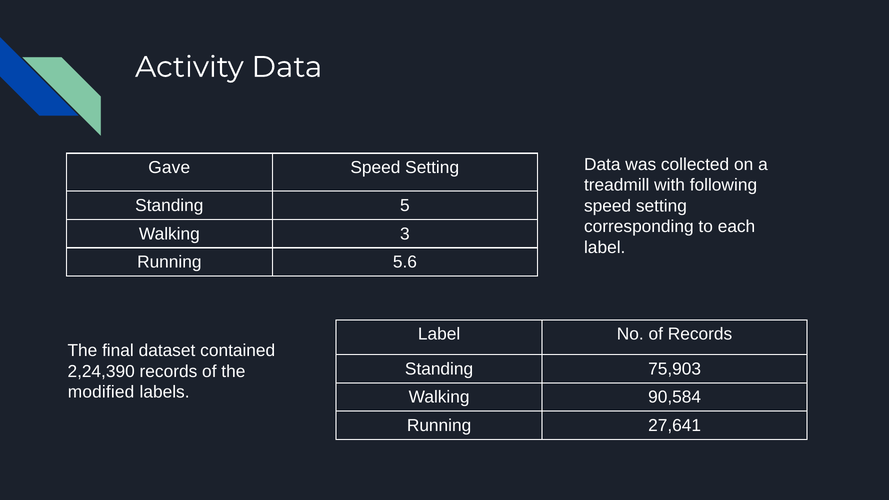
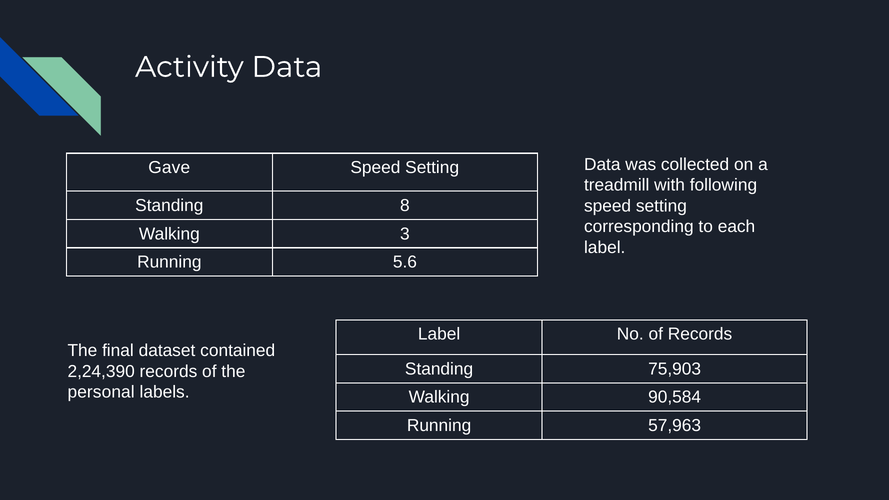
5: 5 -> 8 (405, 206)
modified: modified -> personal (101, 392)
27,641: 27,641 -> 57,963 (675, 426)
